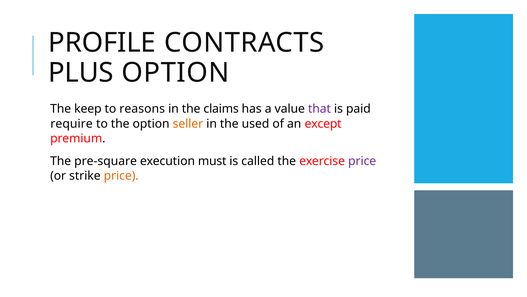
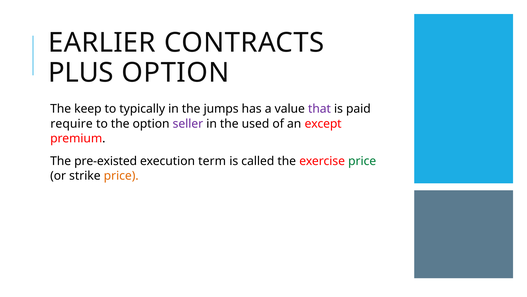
PROFILE: PROFILE -> EARLIER (102, 43)
reasons: reasons -> typically (142, 109)
claims: claims -> jumps (221, 109)
seller colour: orange -> purple (188, 123)
pre-square: pre-square -> pre-existed (106, 161)
must: must -> term (212, 161)
price colour: purple -> green (362, 161)
